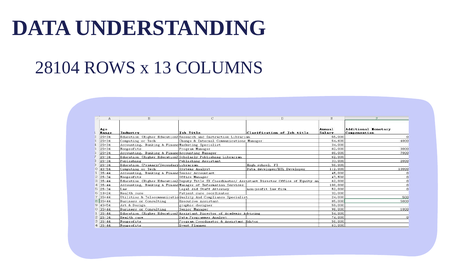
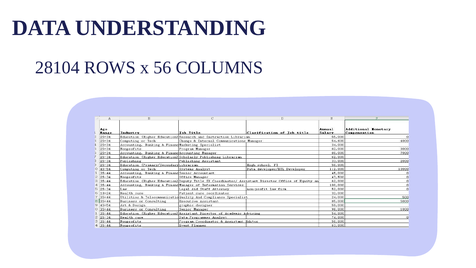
13: 13 -> 56 (162, 68)
